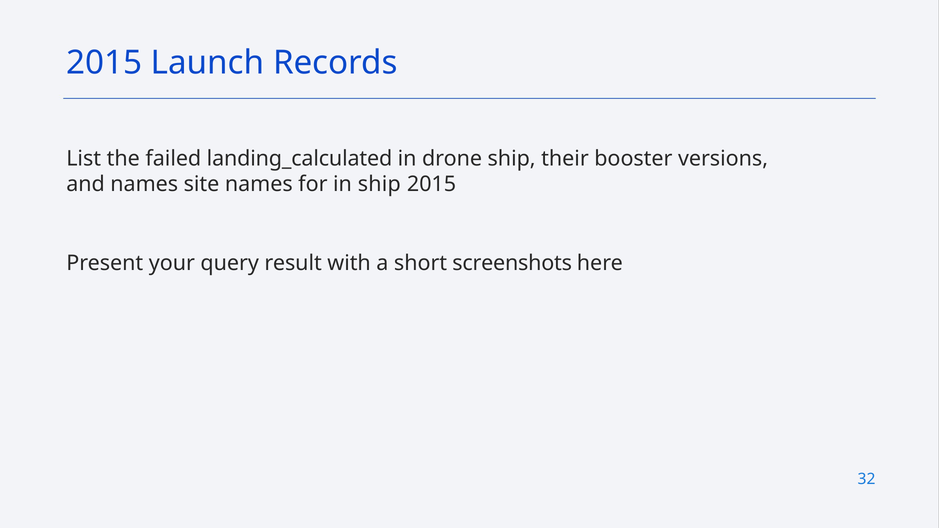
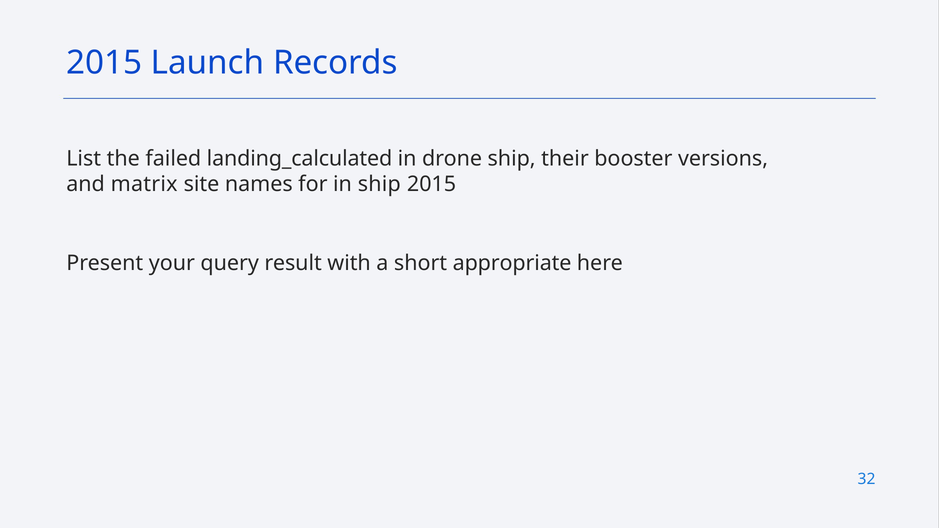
and names: names -> matrix (144, 184)
screenshots: screenshots -> appropriate (512, 263)
